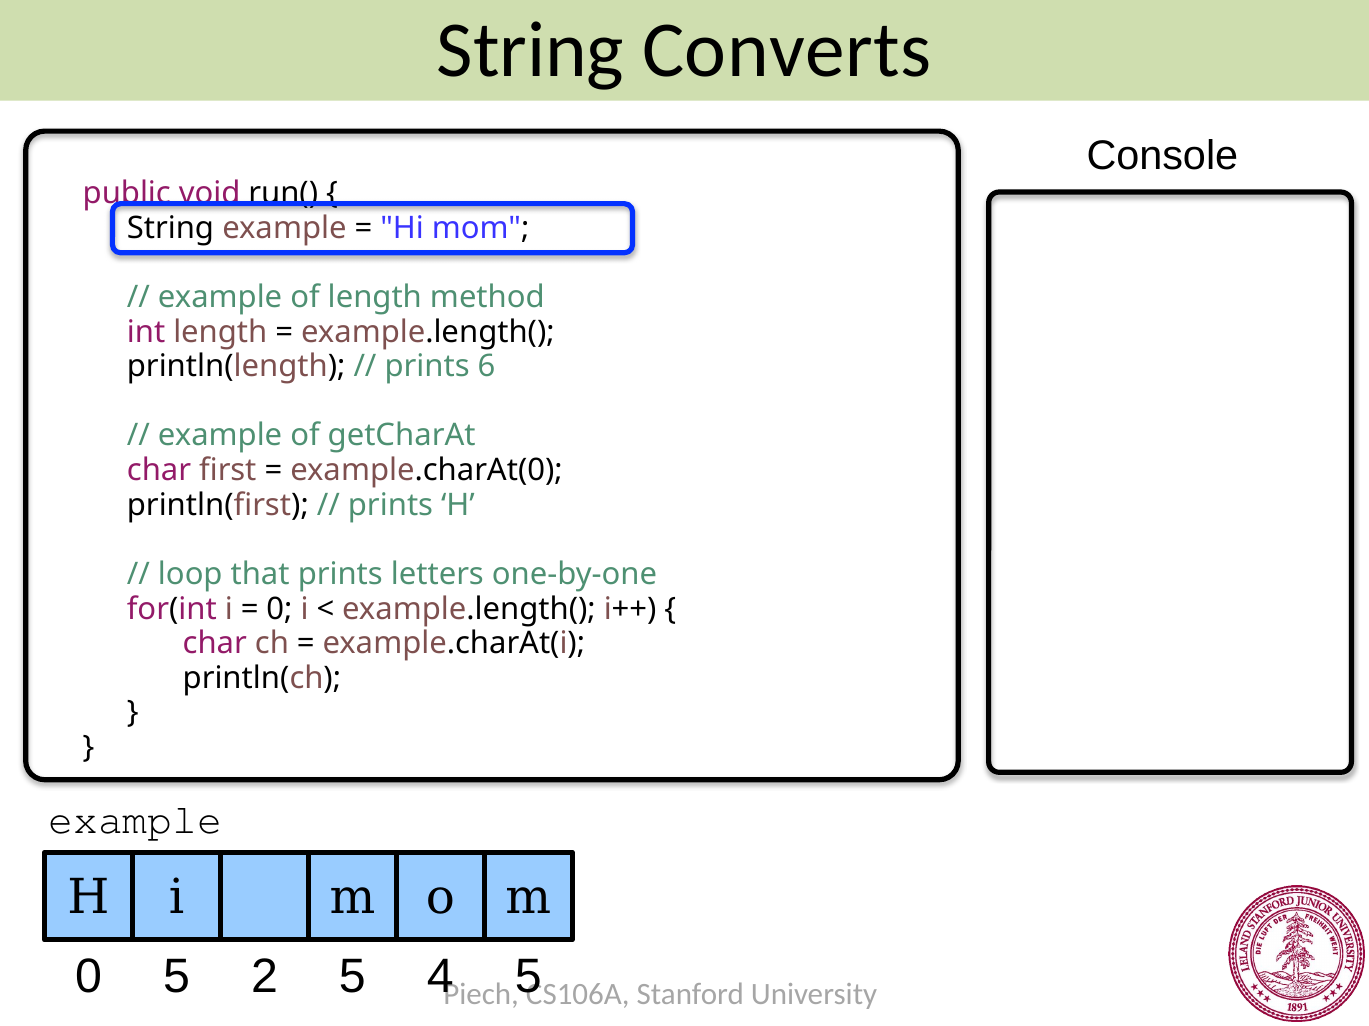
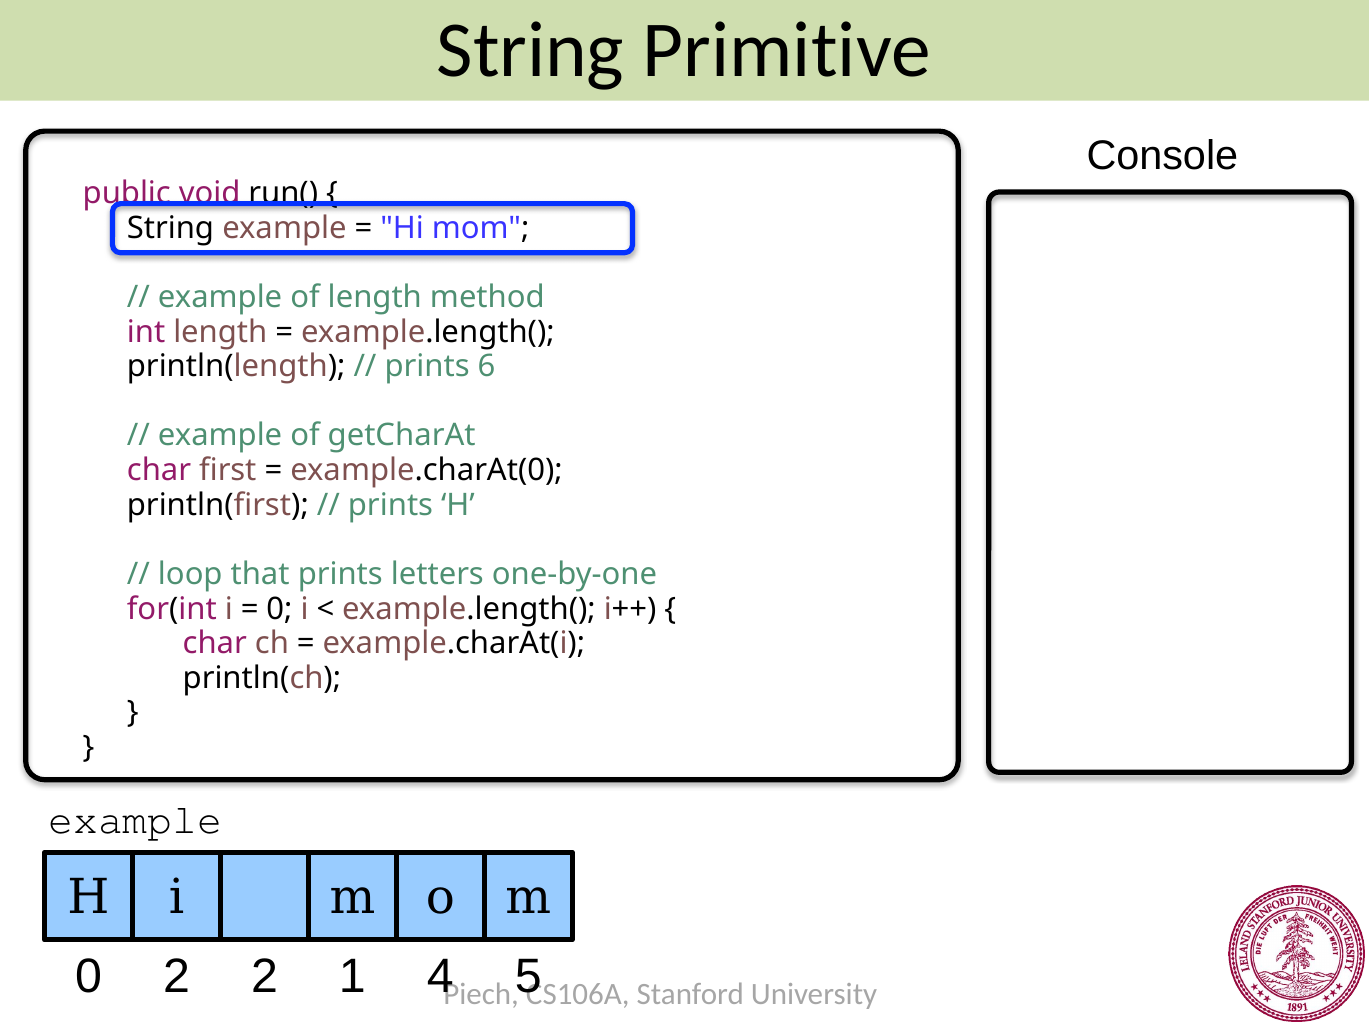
Converts: Converts -> Primitive (787, 51)
0 5: 5 -> 2 (177, 977)
2 5: 5 -> 1 (352, 977)
